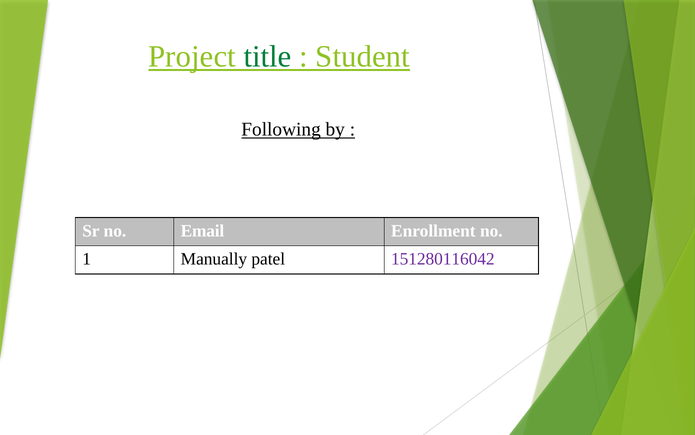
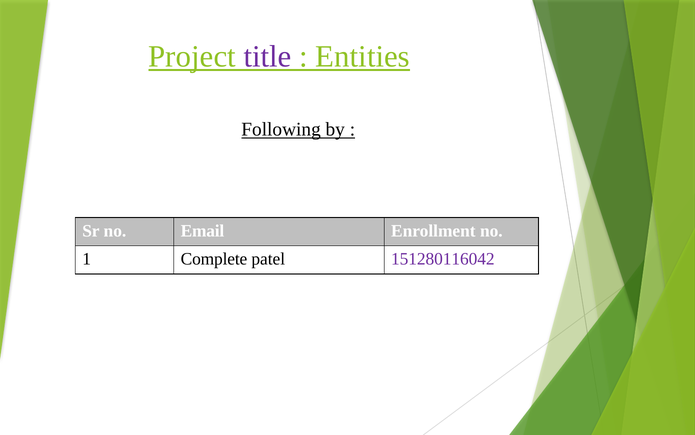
title colour: green -> purple (268, 56)
Student: Student -> Entities (363, 56)
Manually: Manually -> Complete (214, 259)
